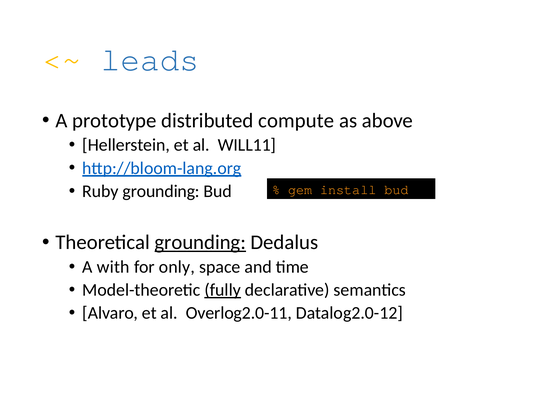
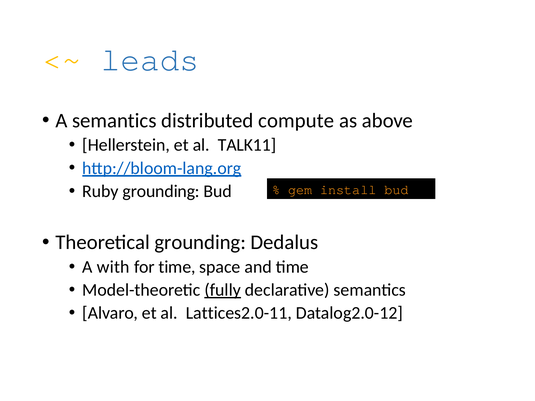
A prototype: prototype -> semantics (114, 121)
WILL11: WILL11 -> TALK11 (247, 145)
grounding underline: present -> none (200, 243)
for only: only -> time (177, 267)
Overlog2.0-11: Overlog2.0-11 -> Lattices2.0-11 (239, 313)
